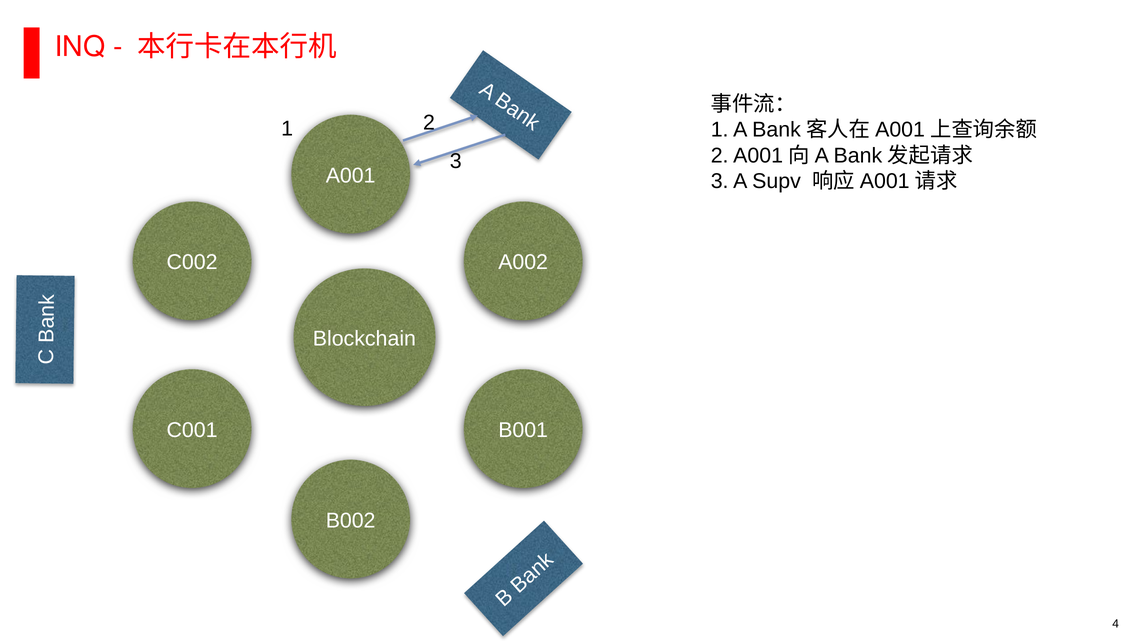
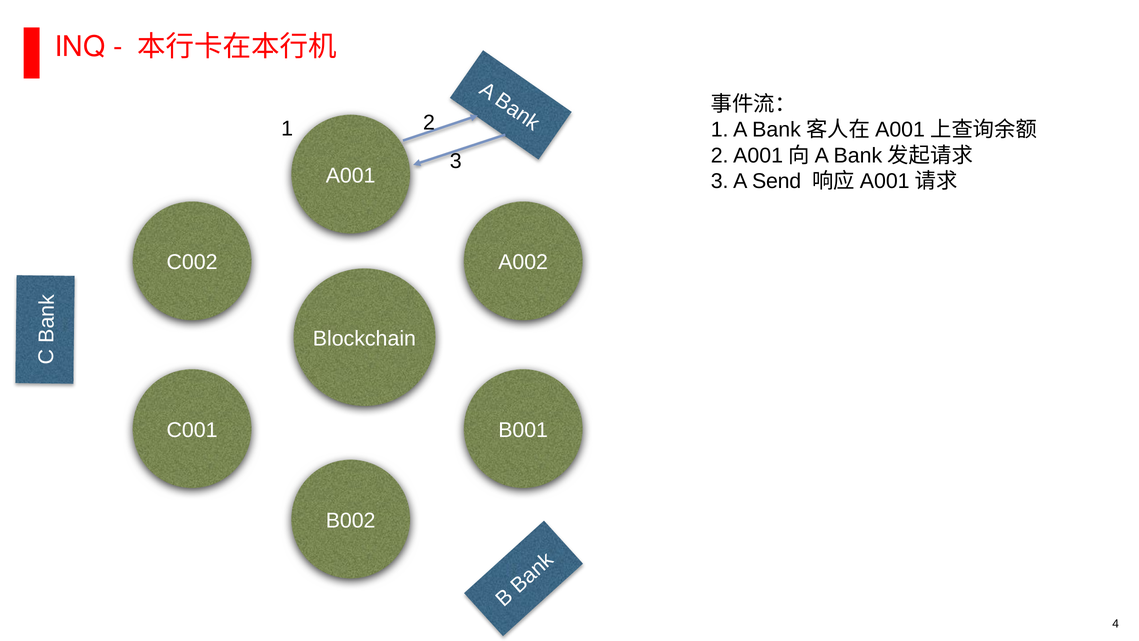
Supv: Supv -> Send (777, 181)
